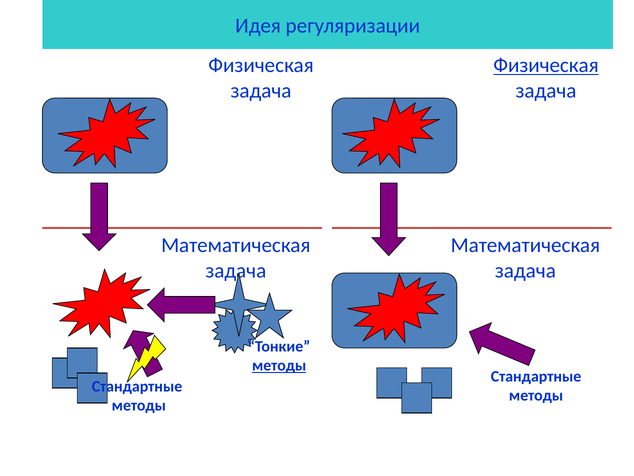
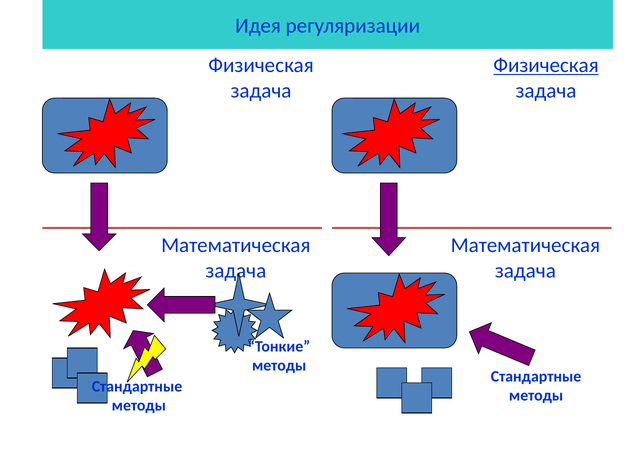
методы underline: present -> none (279, 365)
